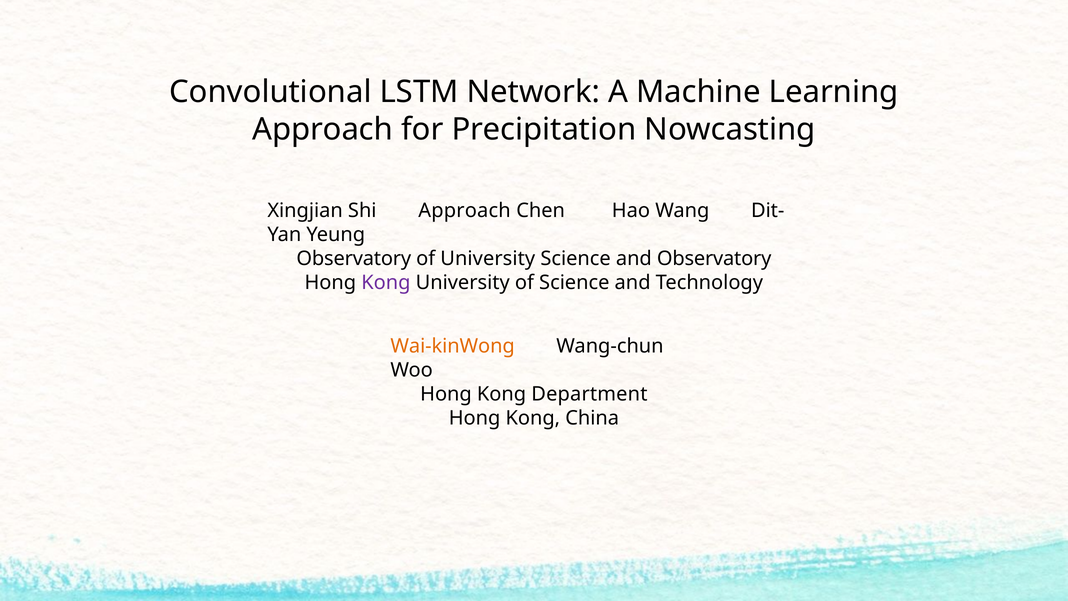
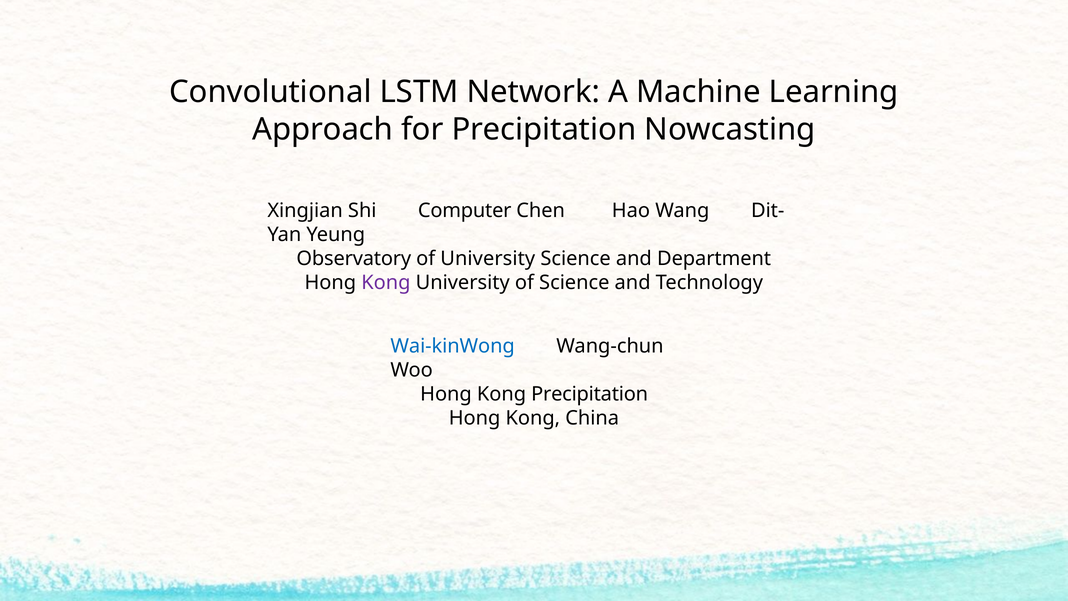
Shi Approach: Approach -> Computer (465, 211)
and Observatory: Observatory -> Department (714, 259)
Wai-kinWong colour: orange -> blue (453, 346)
Kong Department: Department -> Precipitation (590, 394)
